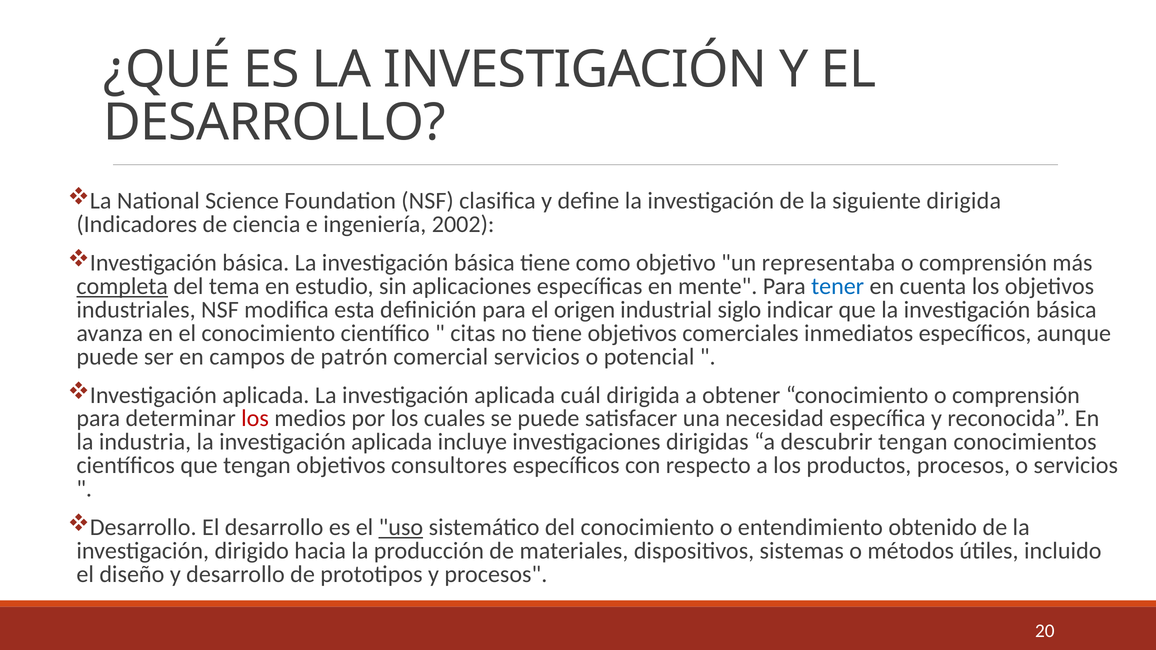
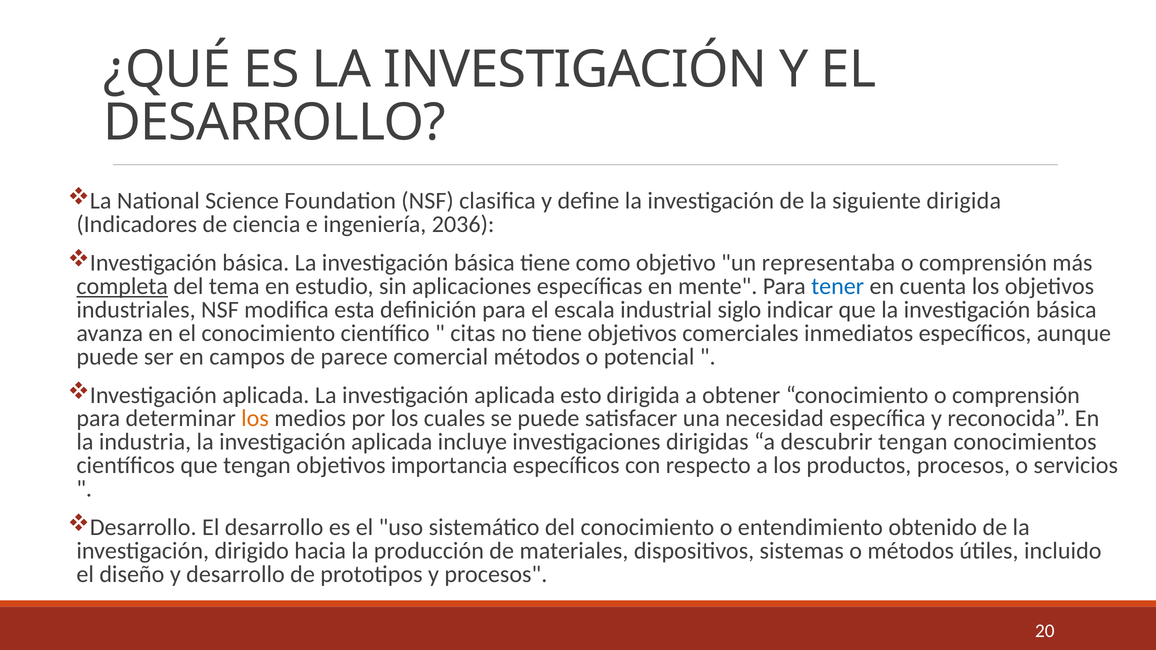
2002: 2002 -> 2036 (463, 225)
origen: origen -> escala (584, 310)
patrón: patrón -> parece (354, 357)
comercial servicios: servicios -> métodos (537, 357)
cuál: cuál -> esto (581, 395)
los colour: red -> orange (255, 419)
consultores: consultores -> importancia (449, 466)
uso underline: present -> none (401, 527)
